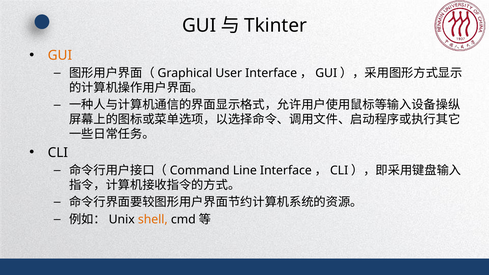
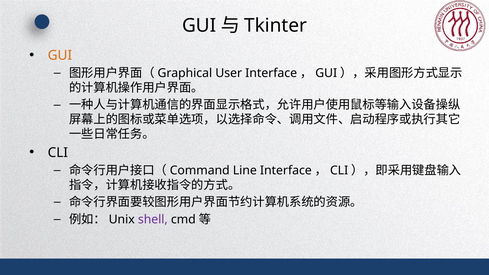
shell colour: orange -> purple (153, 219)
